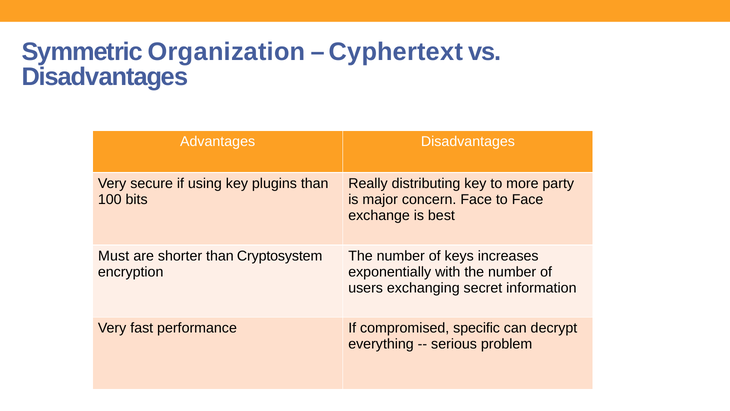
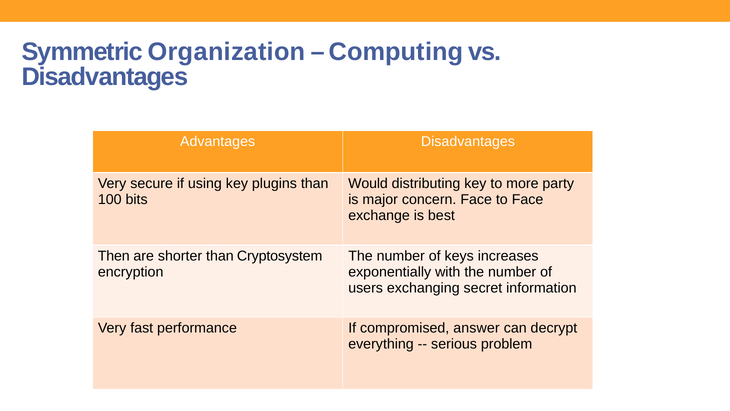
Cyphertext: Cyphertext -> Computing (396, 52)
Really: Really -> Would (368, 183)
Must: Must -> Then (114, 256)
specific: specific -> answer (476, 328)
